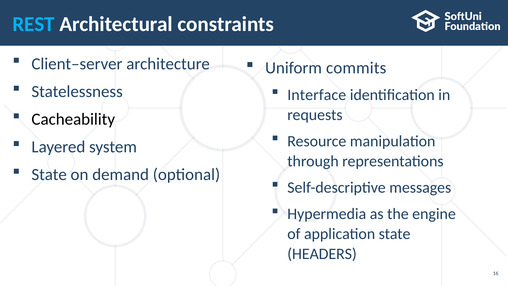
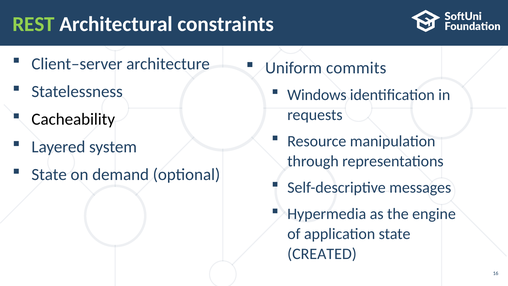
REST colour: light blue -> light green (34, 24)
Interface: Interface -> Windows (317, 95)
HEADERS: HEADERS -> CREATED (322, 254)
